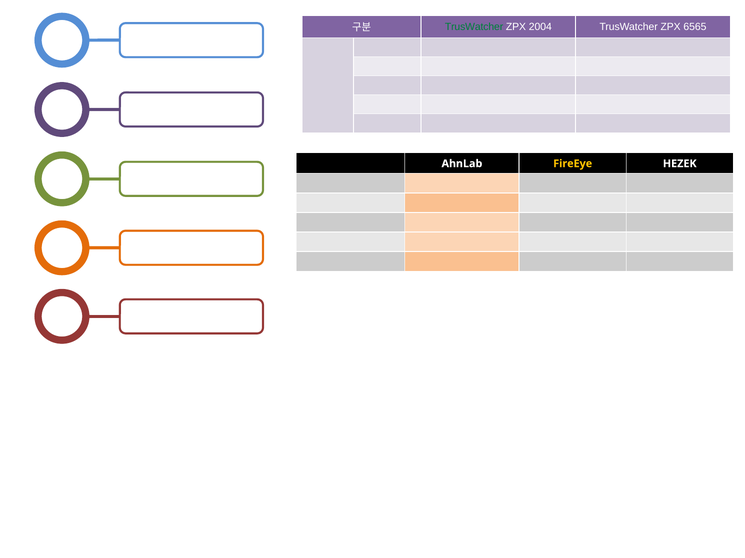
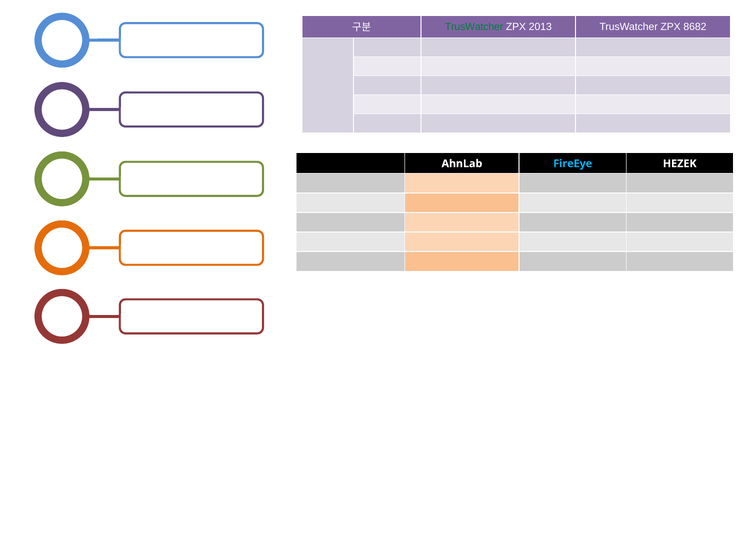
2004: 2004 -> 2013 (540, 27)
6565: 6565 -> 8682 (695, 27)
FireEye colour: yellow -> light blue (573, 164)
